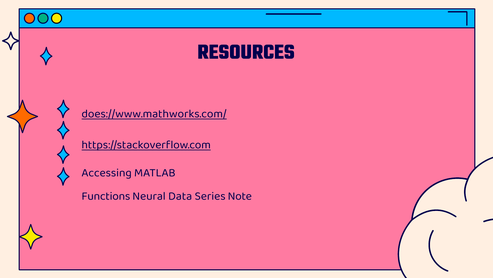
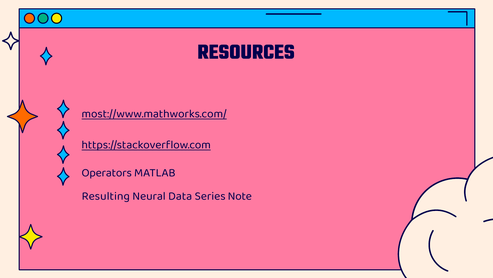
does://www.mathworks.com/: does://www.mathworks.com/ -> most://www.mathworks.com/ (154, 113)
Accessing: Accessing -> Operators (107, 172)
Functions: Functions -> Resulting (106, 195)
